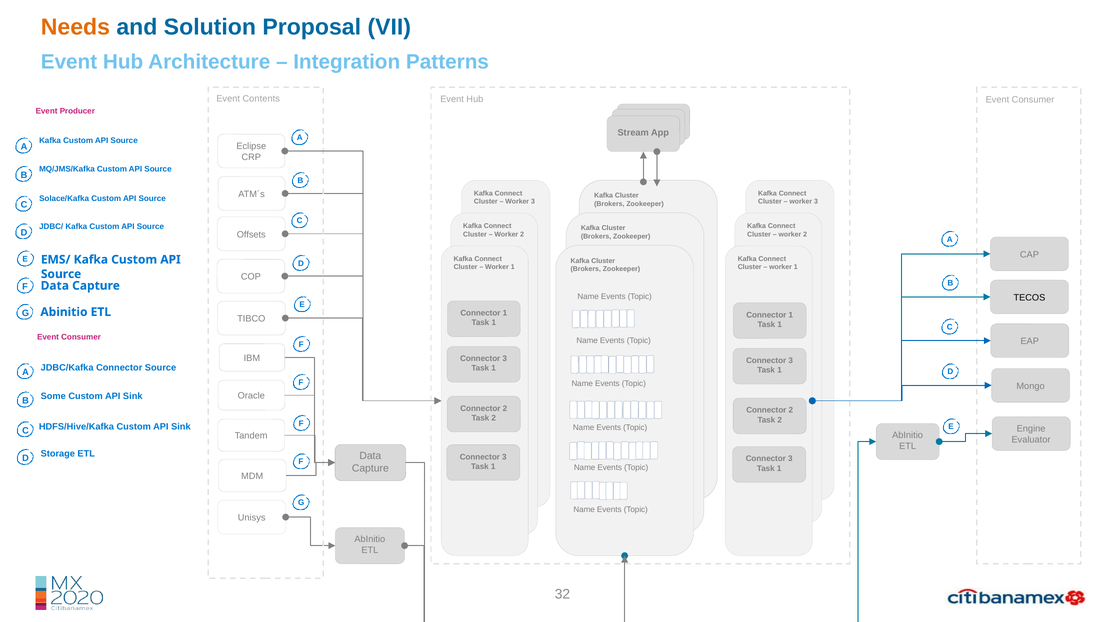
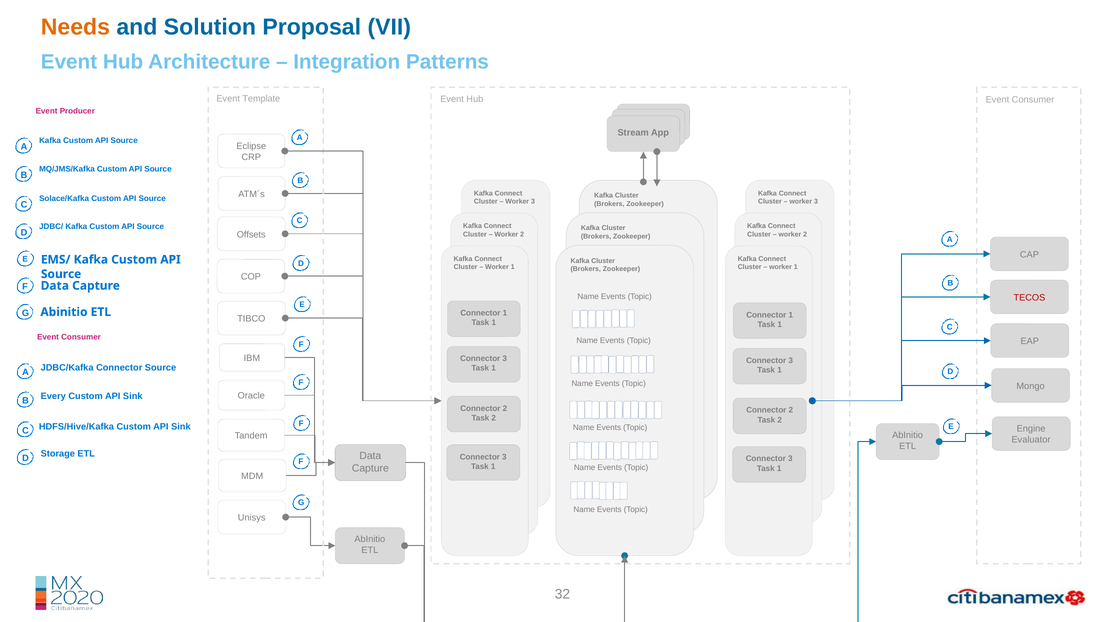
Contents: Contents -> Template (261, 99)
TECOS colour: black -> red (1029, 298)
Some: Some -> Every (53, 396)
